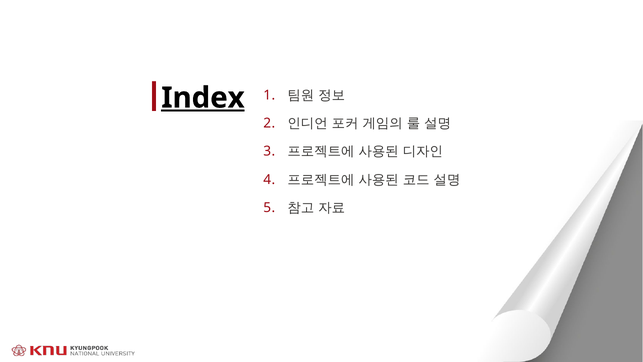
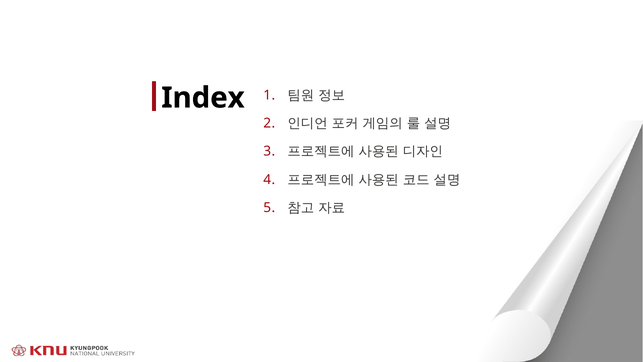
Index underline: present -> none (203, 98)
